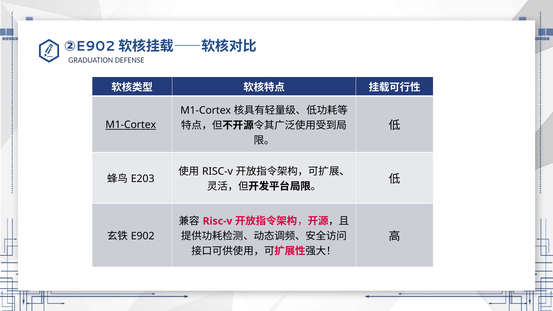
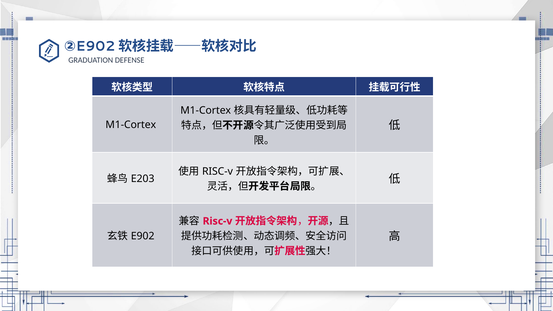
M1-Cortex underline: present -> none (131, 125)
